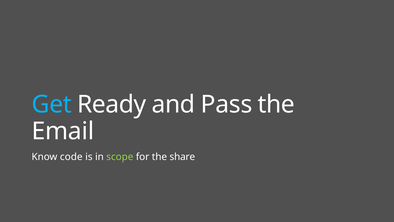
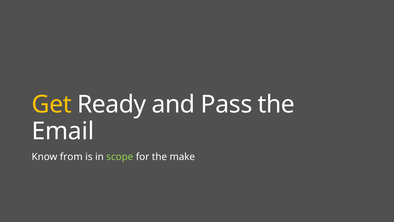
Get colour: light blue -> yellow (52, 104)
code: code -> from (71, 157)
share: share -> make (182, 157)
